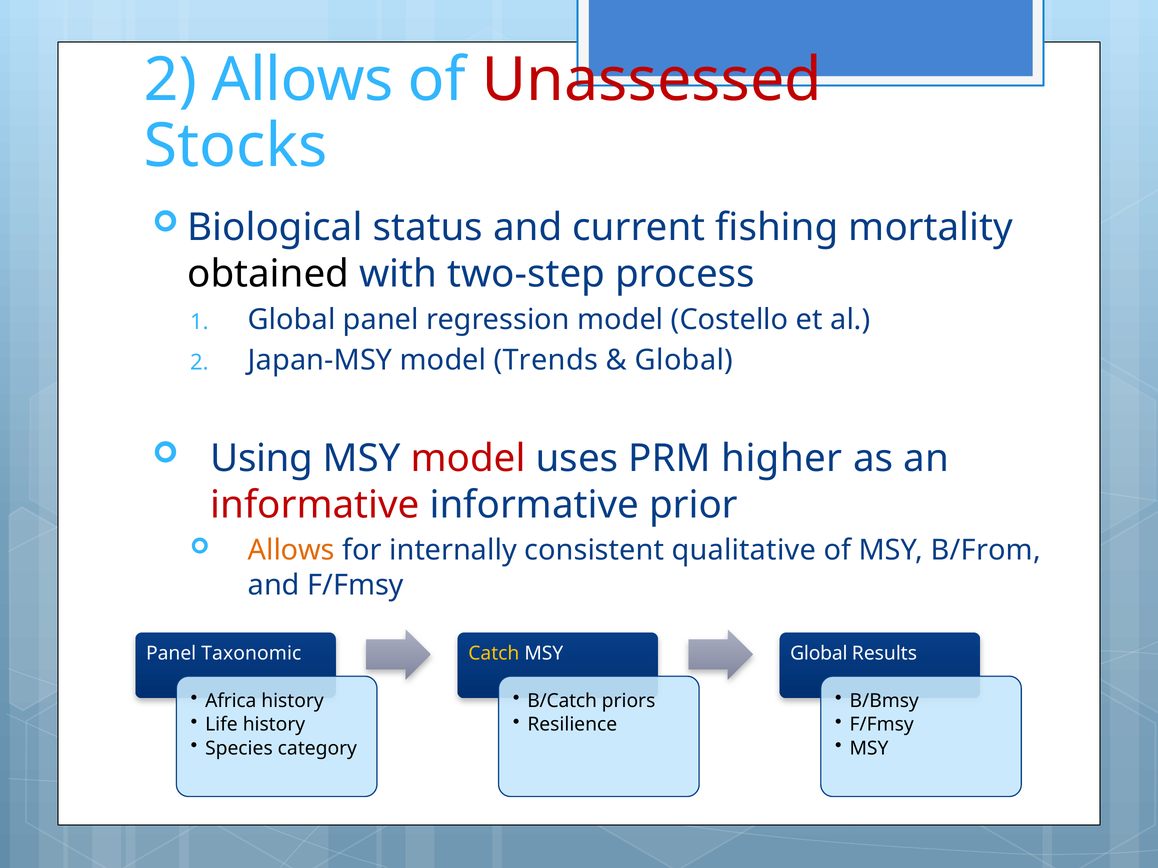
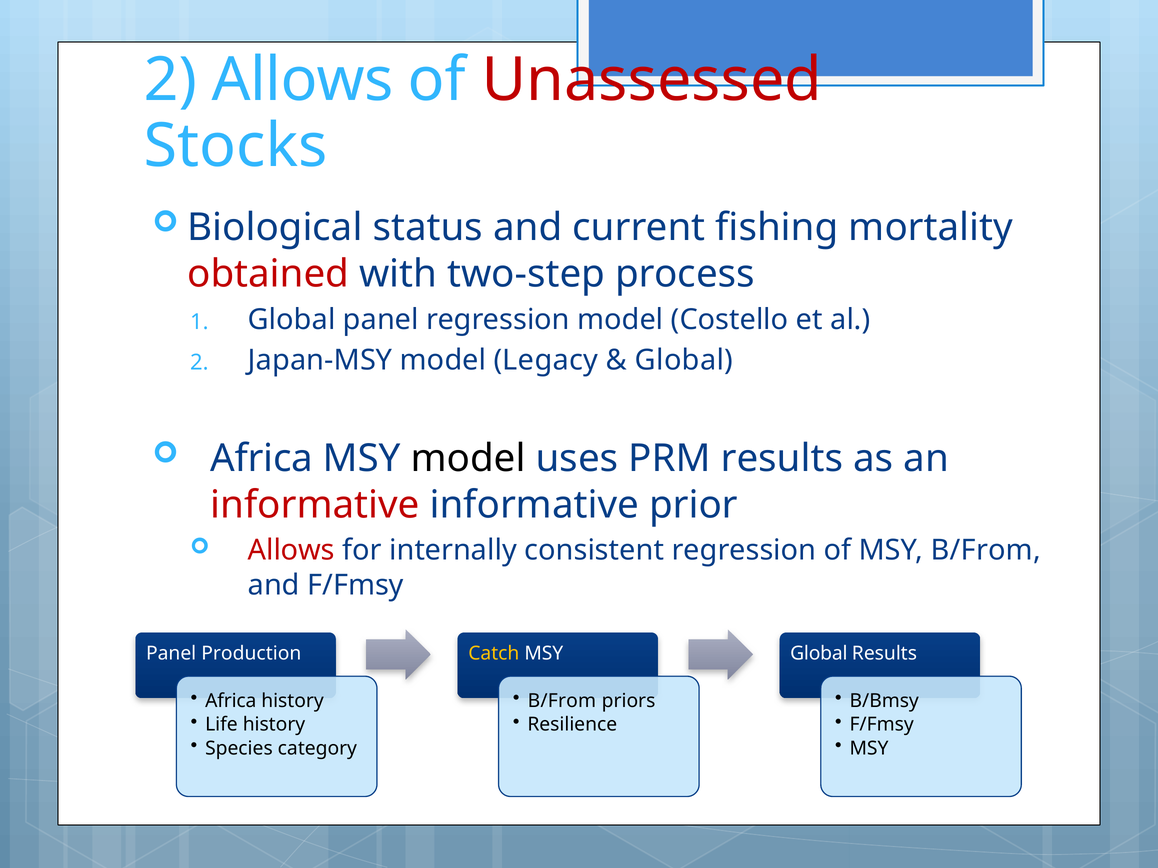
obtained colour: black -> red (268, 274)
Trends: Trends -> Legacy (546, 360)
Using: Using -> Africa (262, 459)
model colour: red -> black (468, 459)
PRM higher: higher -> results (782, 459)
Allows colour: orange -> red (291, 551)
consistent qualitative: qualitative -> regression (744, 551)
Taxonomic: Taxonomic -> Production (251, 654)
B/Catch: B/Catch -> B/From (562, 701)
